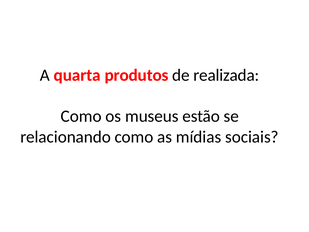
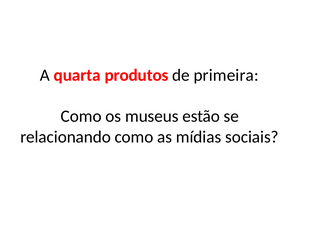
realizada: realizada -> primeira (226, 75)
